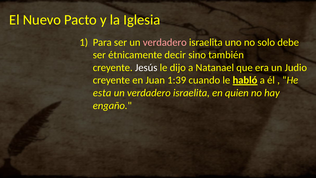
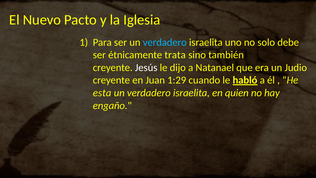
verdadero colour: pink -> light blue (165, 42)
decir: decir -> trata (175, 55)
1:39: 1:39 -> 1:29 (177, 80)
